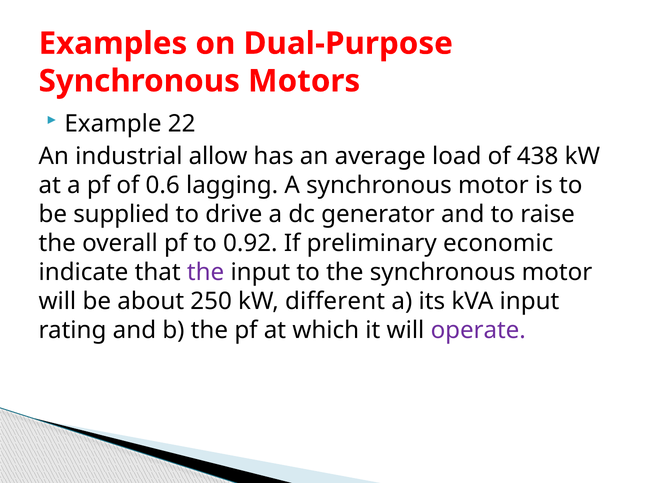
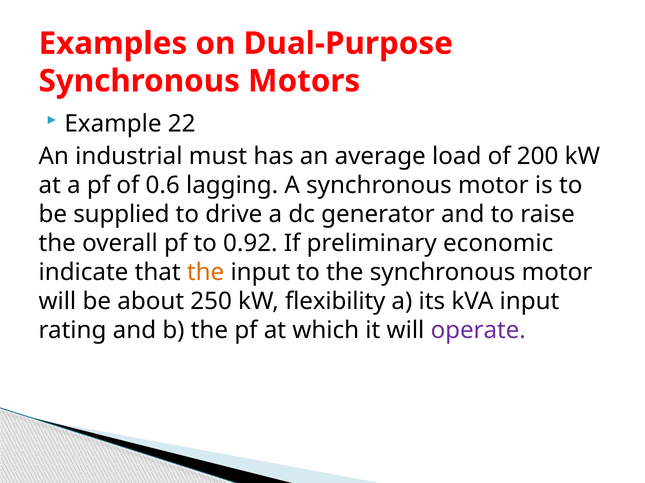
allow: allow -> must (218, 157)
438: 438 -> 200 (538, 157)
the colour: purple -> orange (206, 273)
different: different -> flexibility (335, 302)
